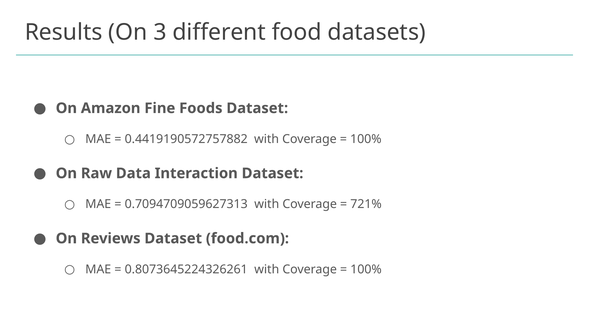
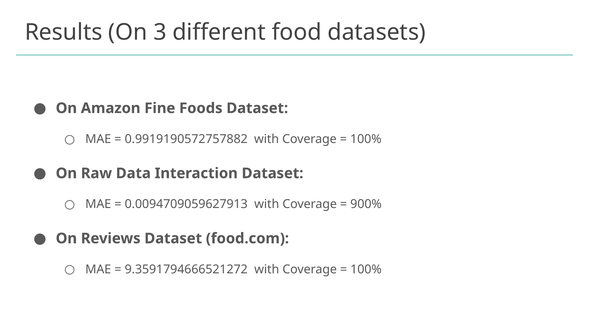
0.4419190572757882: 0.4419190572757882 -> 0.9919190572757882 (186, 139)
0.7094709059627313: 0.7094709059627313 -> 0.0094709059627913 (186, 204)
721%: 721% -> 900% (366, 204)
0.8073645224326261: 0.8073645224326261 -> 9.3591794666521272 (186, 269)
